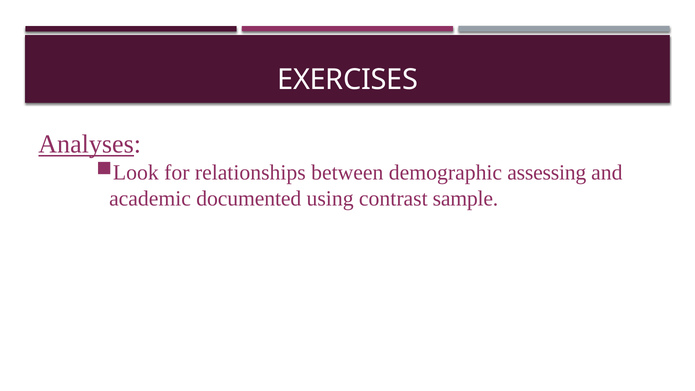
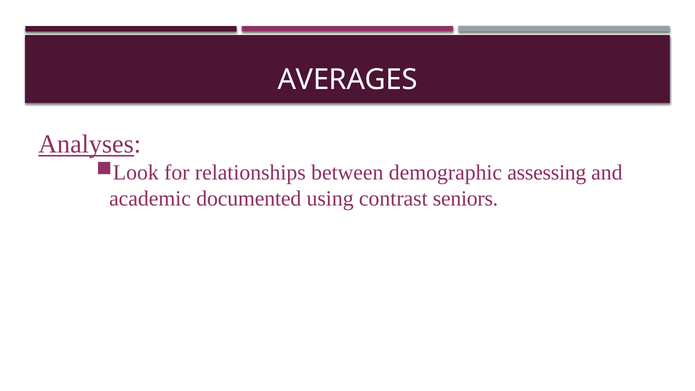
EXERCISES: EXERCISES -> AVERAGES (348, 80)
sample: sample -> seniors (465, 199)
